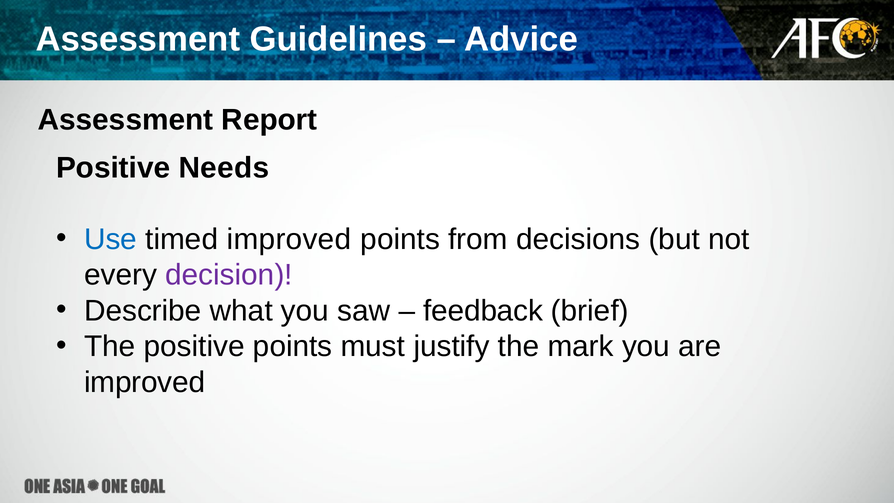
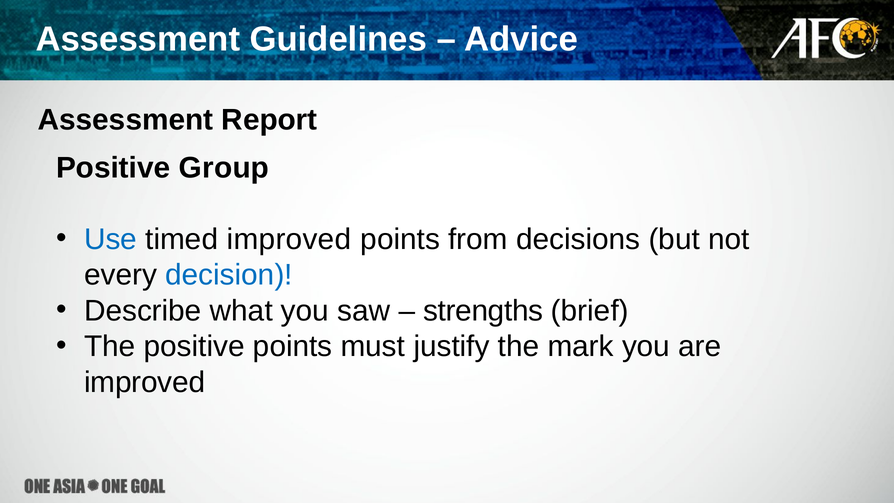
Needs: Needs -> Group (224, 168)
decision colour: purple -> blue (229, 275)
feedback: feedback -> strengths (483, 311)
